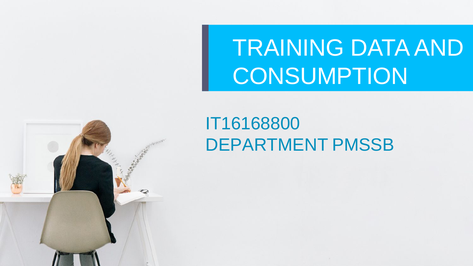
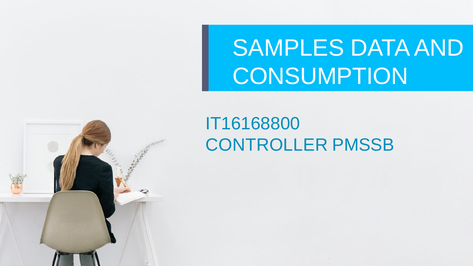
TRAINING: TRAINING -> SAMPLES (288, 48)
DEPARTMENT: DEPARTMENT -> CONTROLLER (267, 145)
